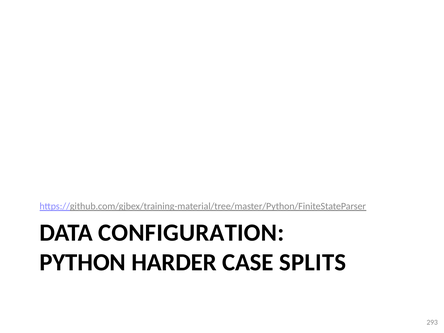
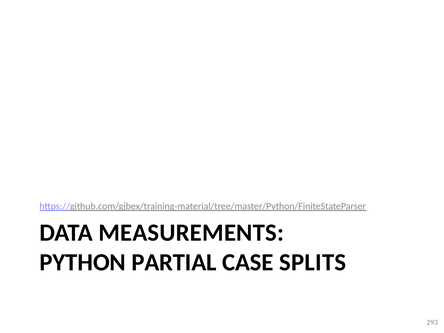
CONFIGURATION: CONFIGURATION -> MEASUREMENTS (191, 233)
HARDER: HARDER -> PARTIAL (174, 262)
